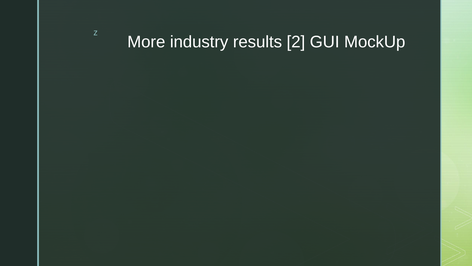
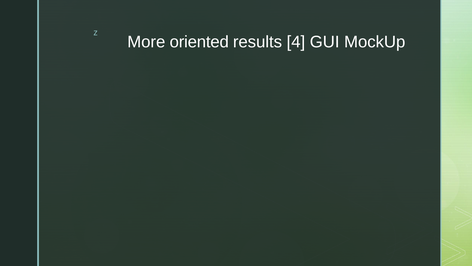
industry: industry -> oriented (199, 42)
2: 2 -> 4 (296, 42)
